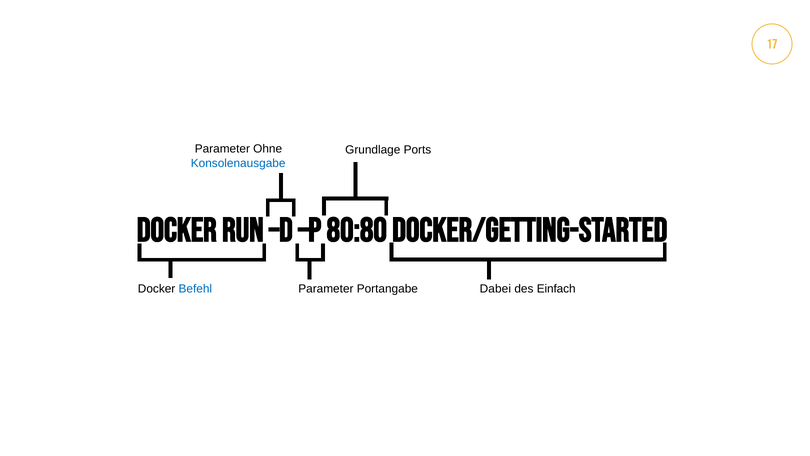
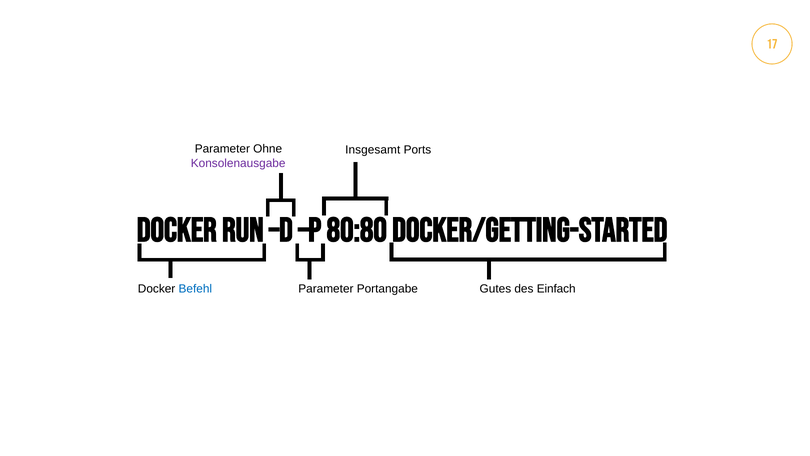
Grundlage: Grundlage -> Insgesamt (373, 150)
Konsolenausgabe colour: blue -> purple (238, 163)
Dabei: Dabei -> Gutes (495, 289)
